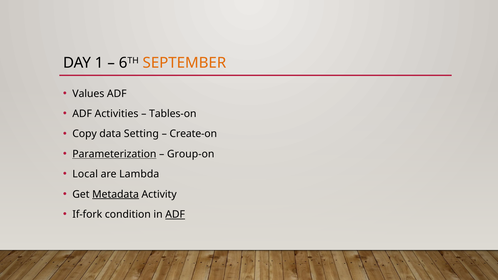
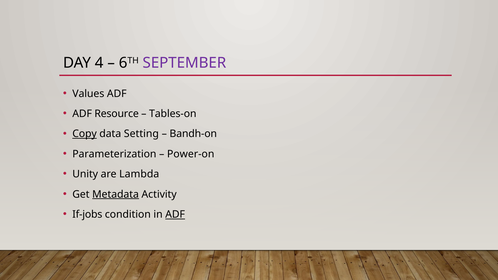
1: 1 -> 4 (99, 63)
SEPTEMBER colour: orange -> purple (184, 63)
Activities: Activities -> Resource (117, 114)
Copy underline: none -> present (85, 134)
Create-on: Create-on -> Bandh-on (193, 134)
Parameterization underline: present -> none (114, 154)
Group-on: Group-on -> Power-on (191, 154)
Local: Local -> Unity (85, 174)
If-fork: If-fork -> If-jobs (87, 215)
